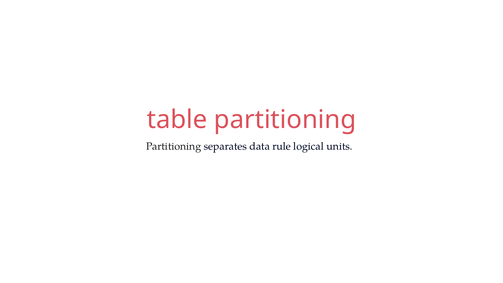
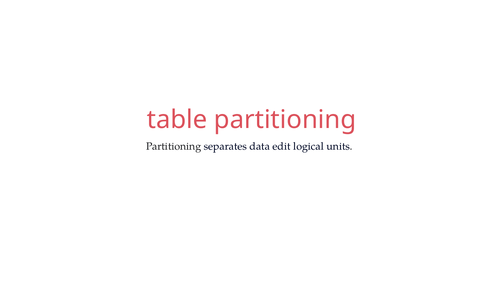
rule: rule -> edit (282, 146)
